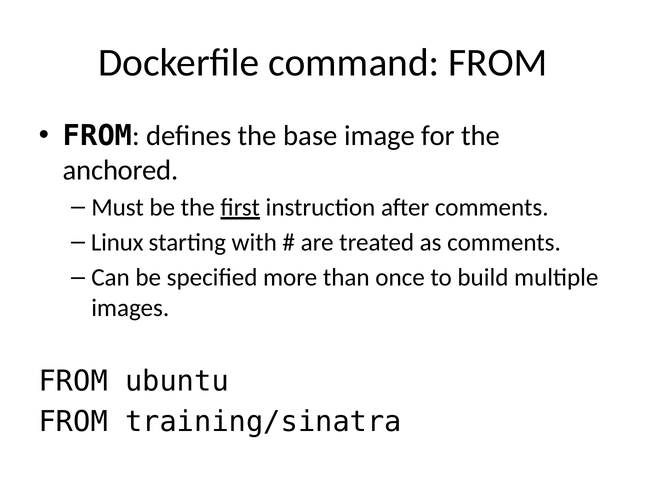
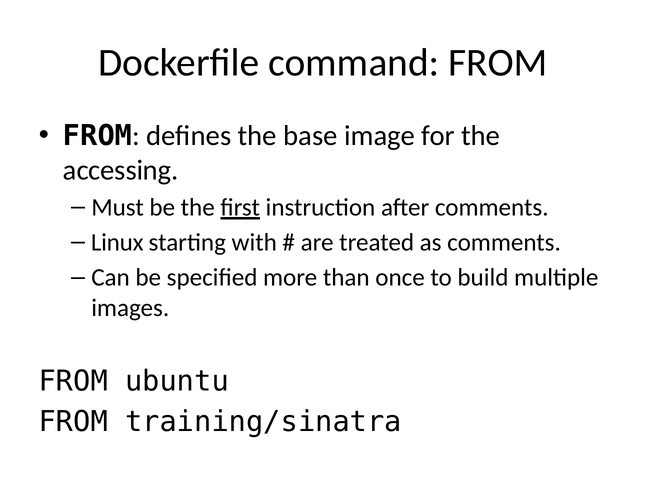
anchored: anchored -> accessing (121, 170)
